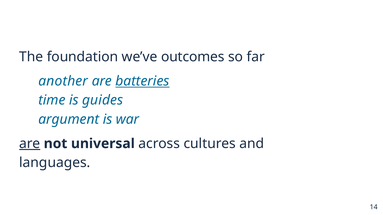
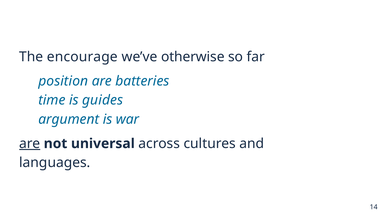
foundation: foundation -> encourage (82, 57)
outcomes: outcomes -> otherwise (193, 57)
another: another -> position (63, 81)
batteries underline: present -> none (142, 81)
